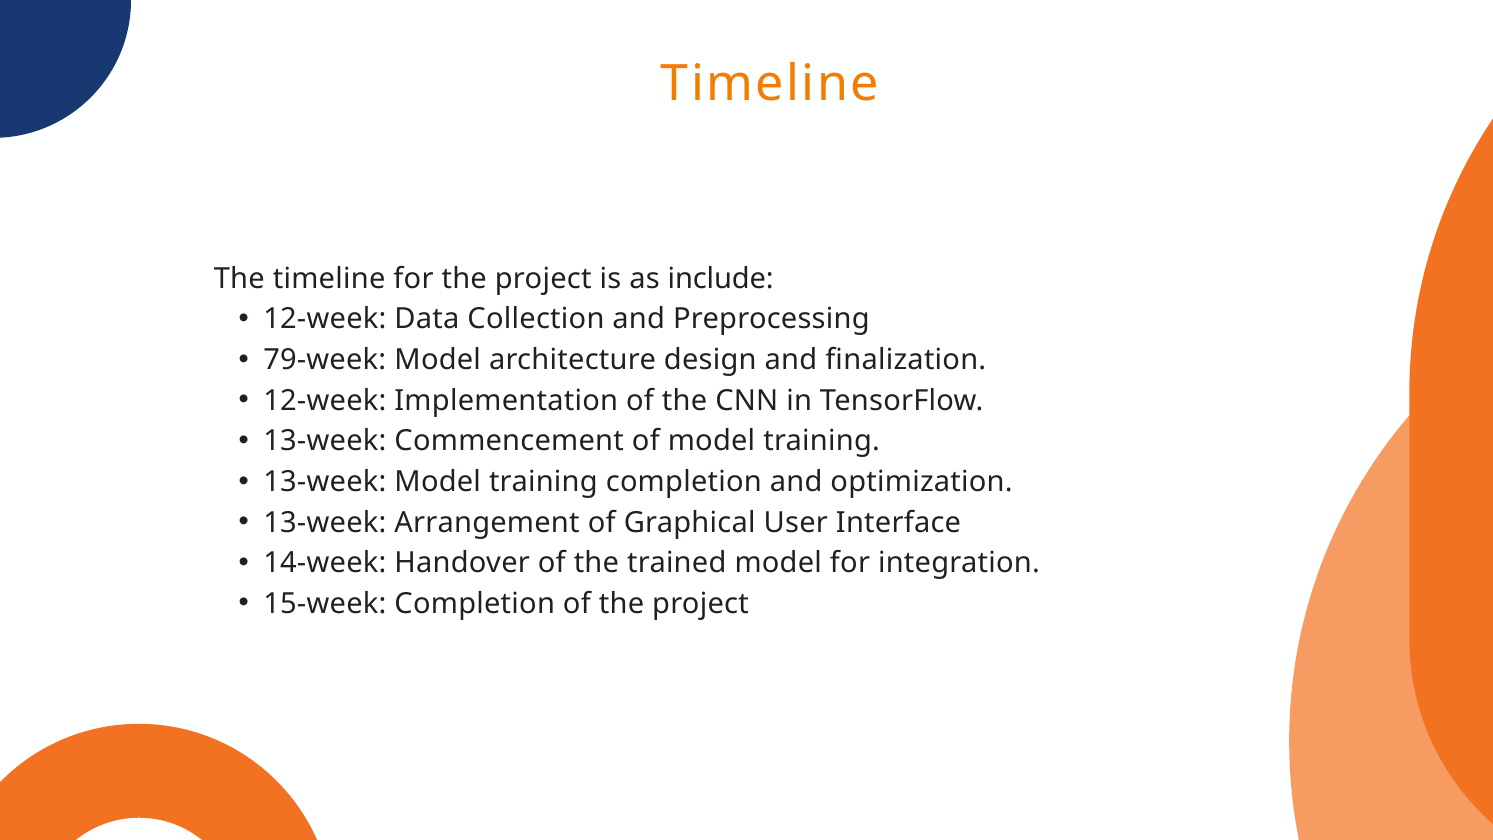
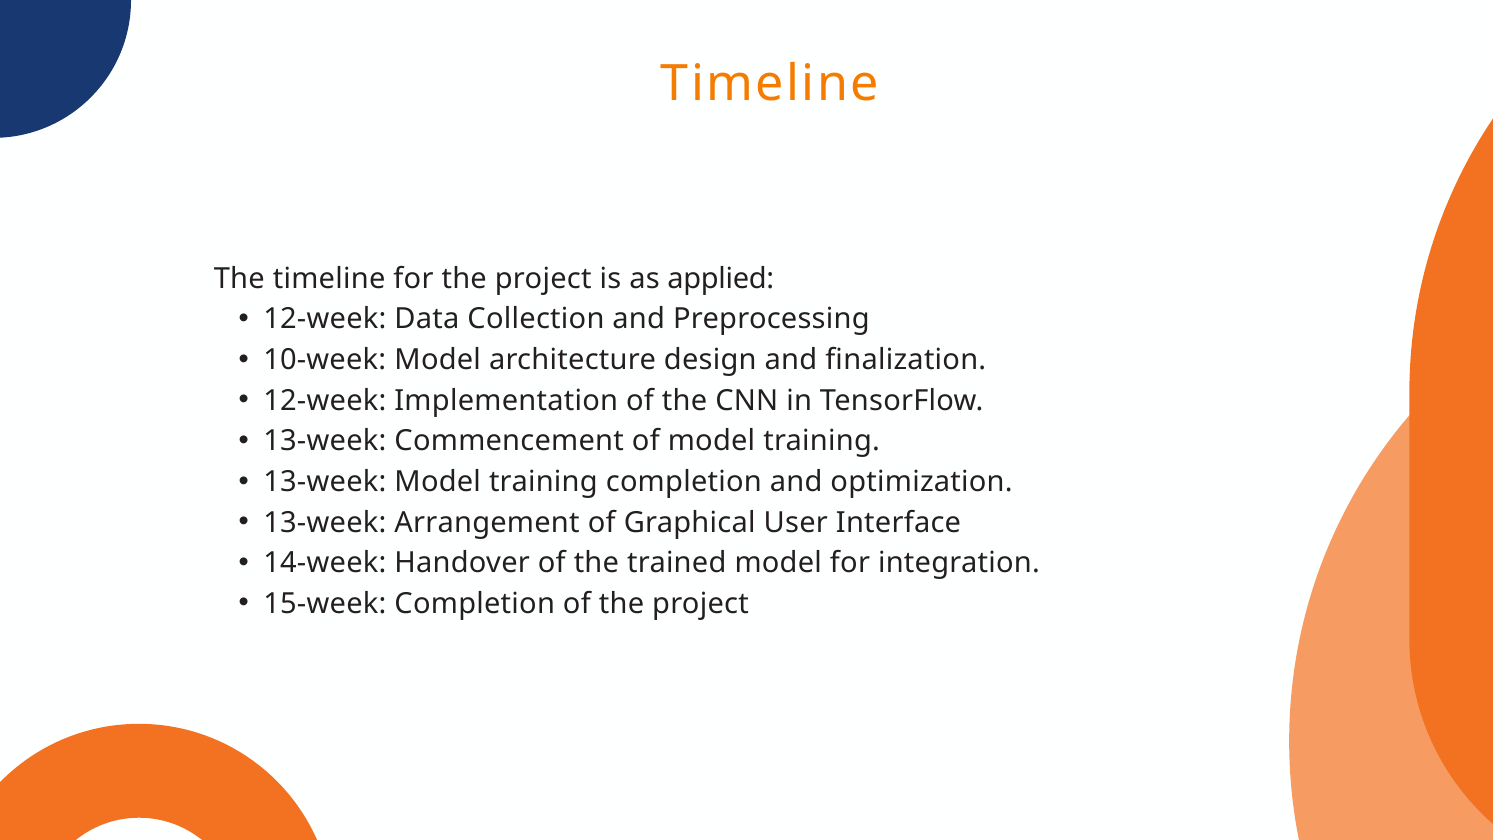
include: include -> applied (721, 279)
79-week: 79-week -> 10-week (325, 360)
